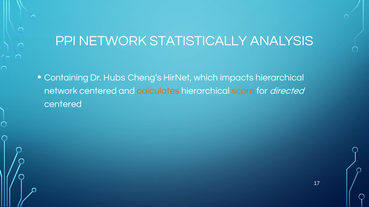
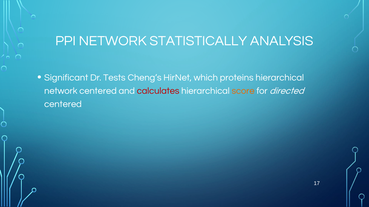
Containing: Containing -> Significant (66, 78)
Hubs: Hubs -> Tests (114, 78)
impacts: impacts -> proteins (237, 78)
calculates colour: orange -> red (158, 91)
